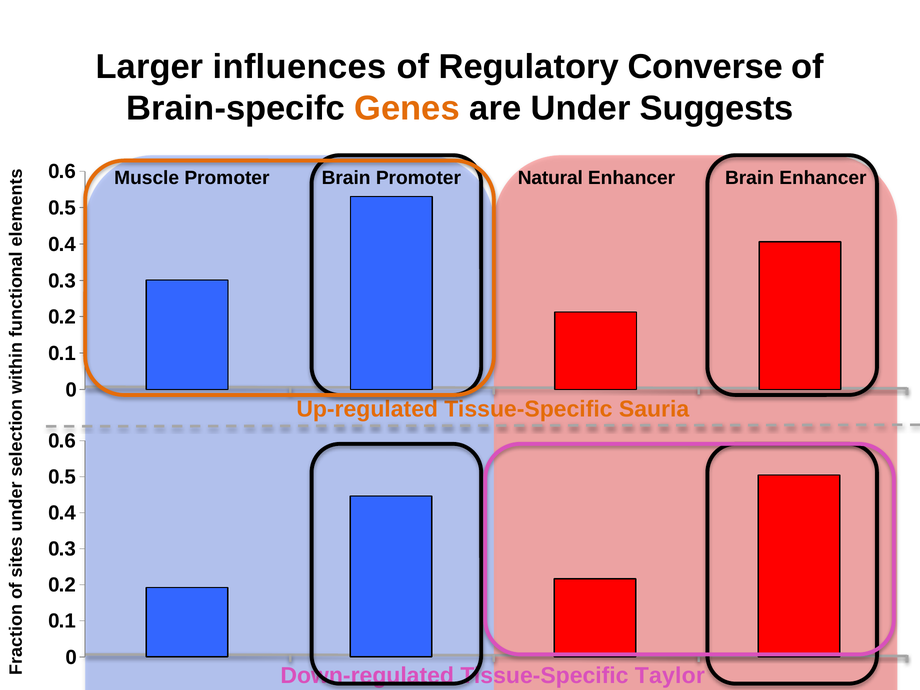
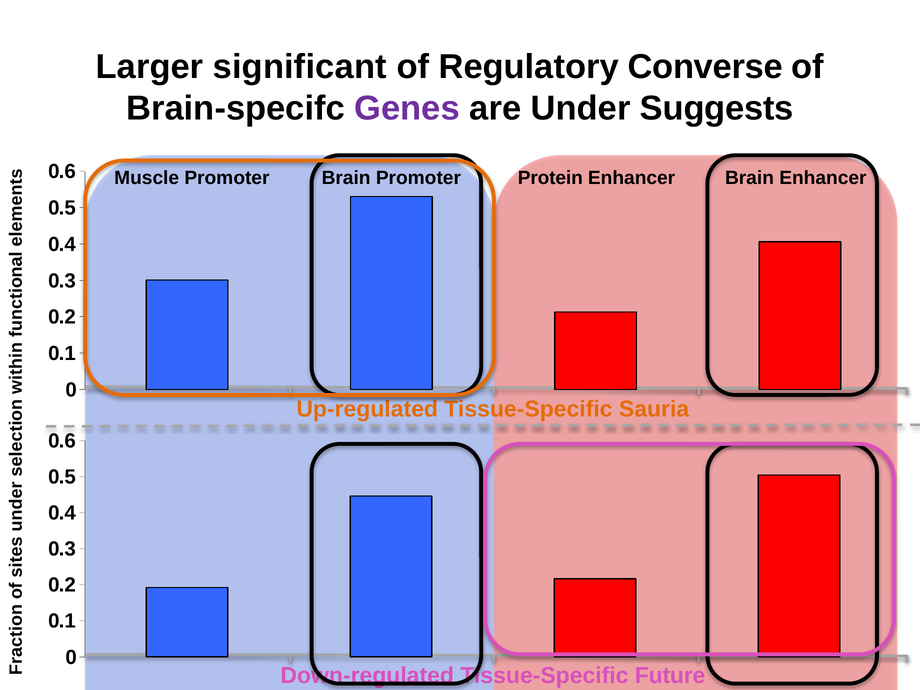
influences: influences -> significant (300, 67)
Genes colour: orange -> purple (407, 108)
Natural: Natural -> Protein (550, 178)
Taylor: Taylor -> Future (670, 676)
